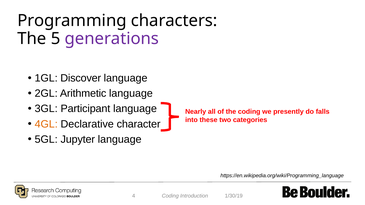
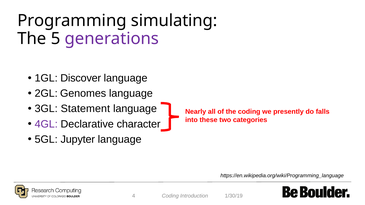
characters: characters -> simulating (174, 21)
Arithmetic: Arithmetic -> Genomes (83, 94)
Participant: Participant -> Statement (85, 109)
4GL colour: orange -> purple (46, 124)
